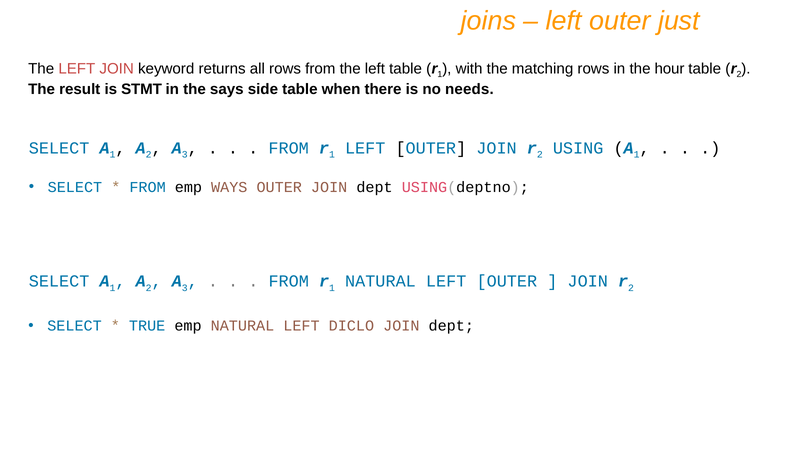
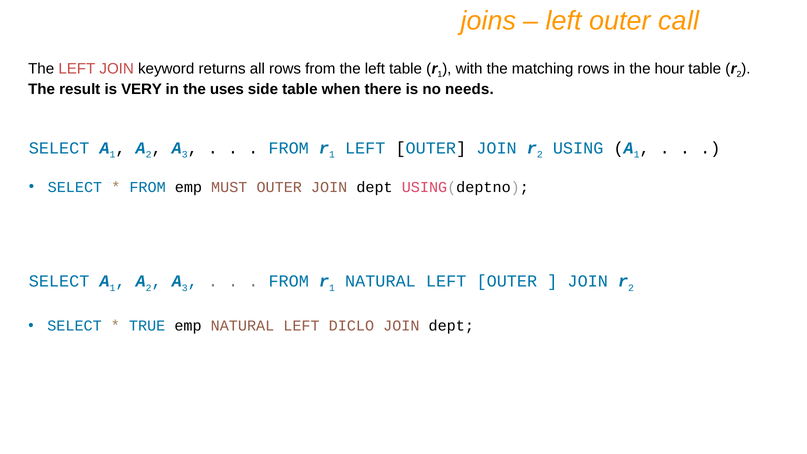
just: just -> call (679, 21)
STMT: STMT -> VERY (142, 89)
says: says -> uses (227, 89)
WAYS: WAYS -> MUST (229, 187)
